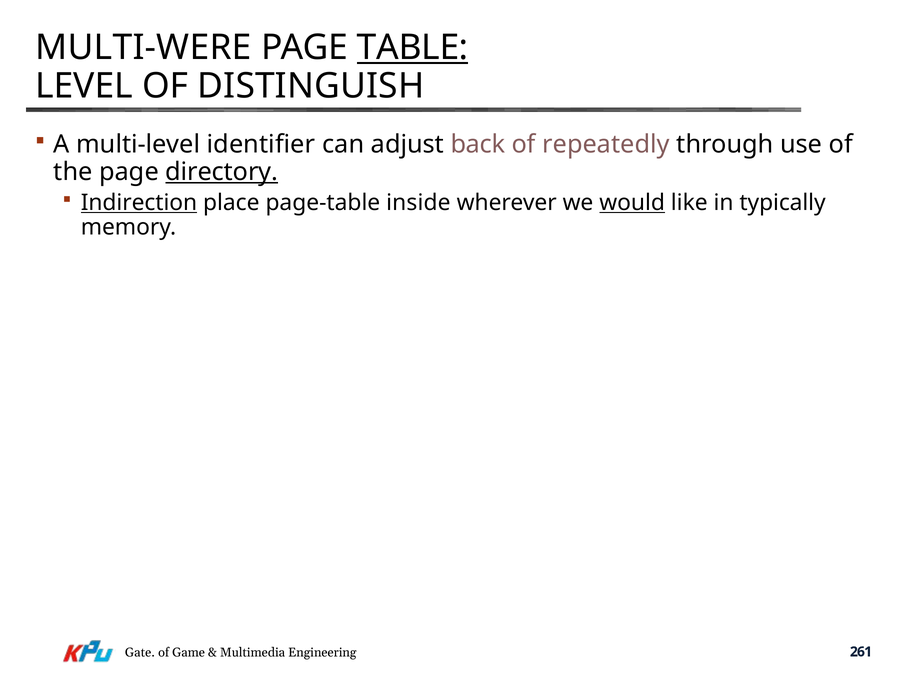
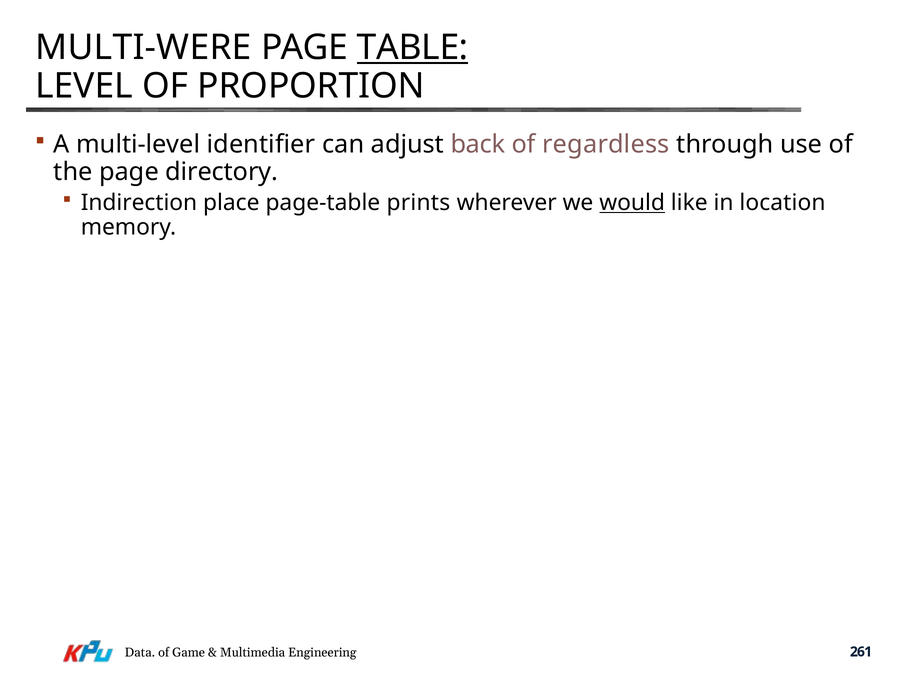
DISTINGUISH: DISTINGUISH -> PROPORTION (311, 86)
repeatedly: repeatedly -> regardless (606, 144)
directory underline: present -> none (222, 172)
Indirection underline: present -> none (139, 203)
inside: inside -> prints (418, 203)
typically: typically -> location (782, 203)
Gate: Gate -> Data (140, 653)
